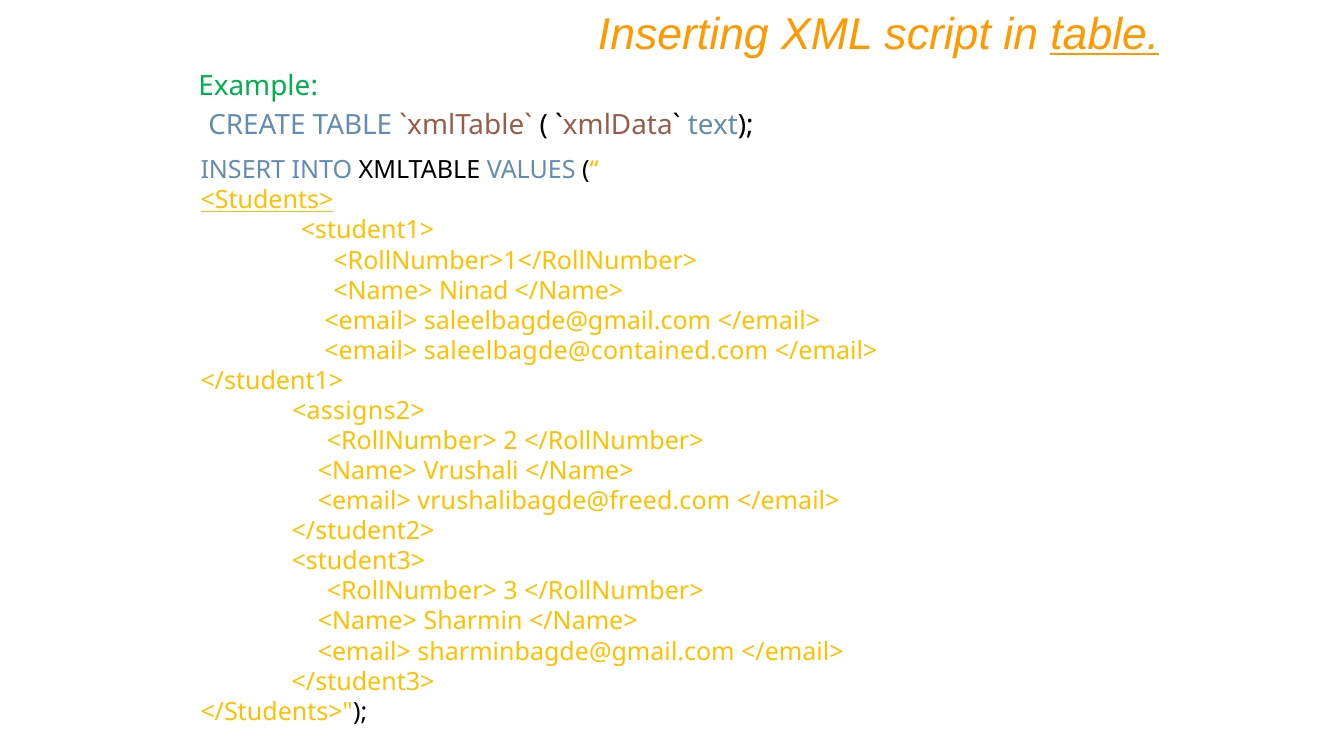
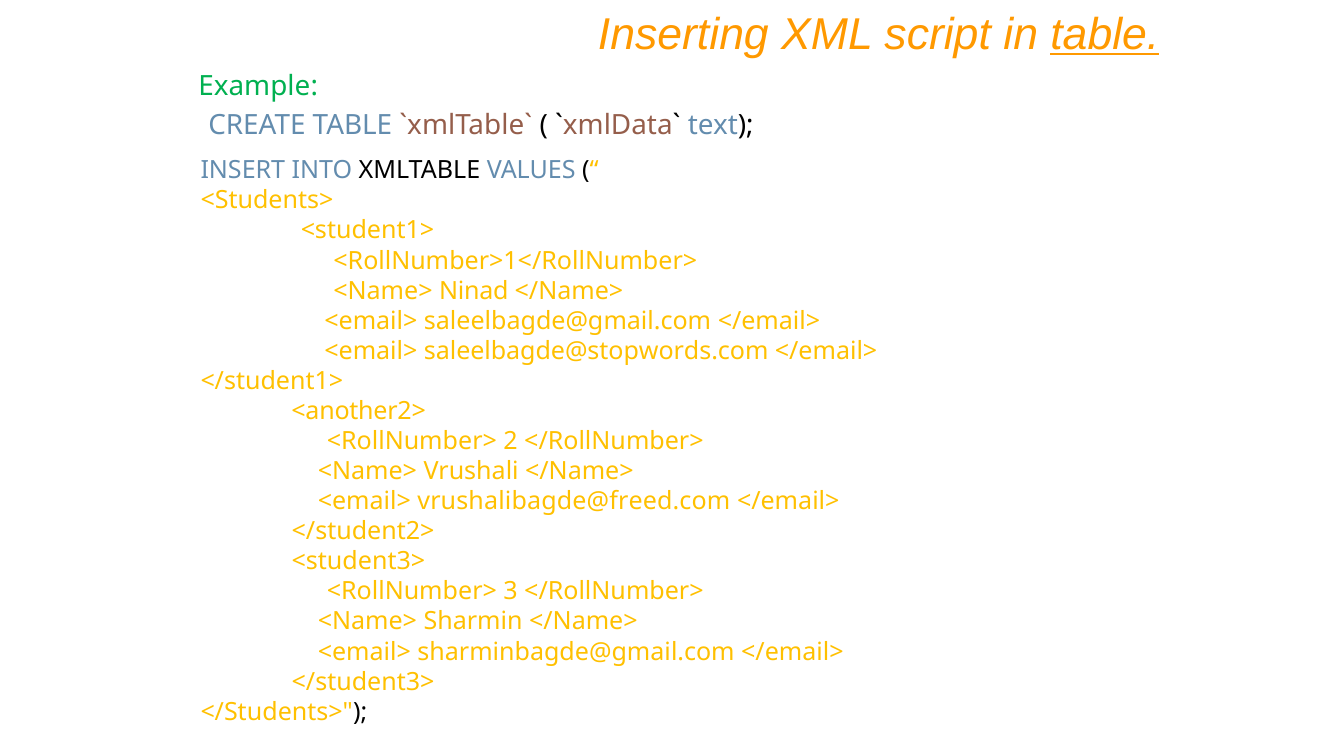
<Students> underline: present -> none (267, 201)
saleelbagde@contained.com: saleelbagde@contained.com -> saleelbagde@stopwords.com (596, 351)
<assigns2>: <assigns2> -> <another2> (359, 411)
